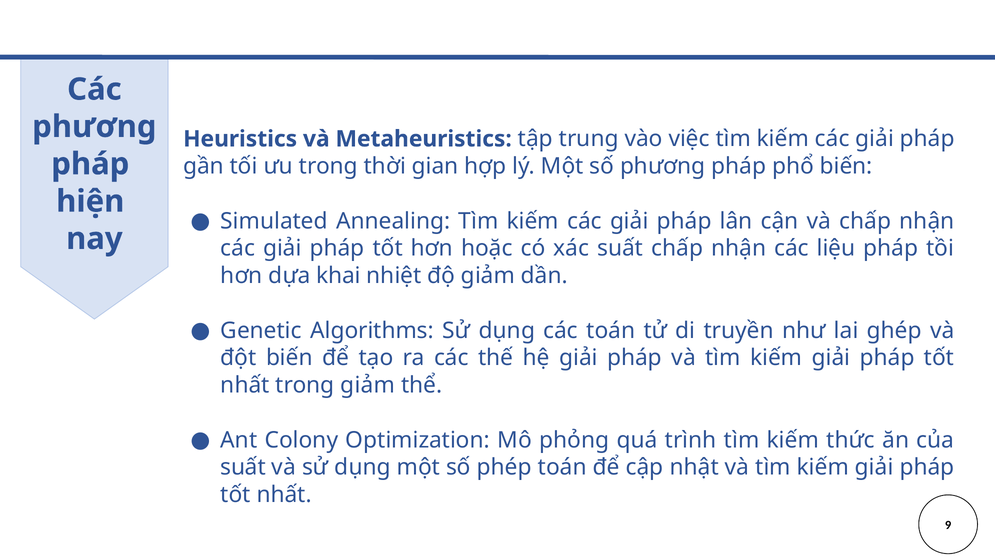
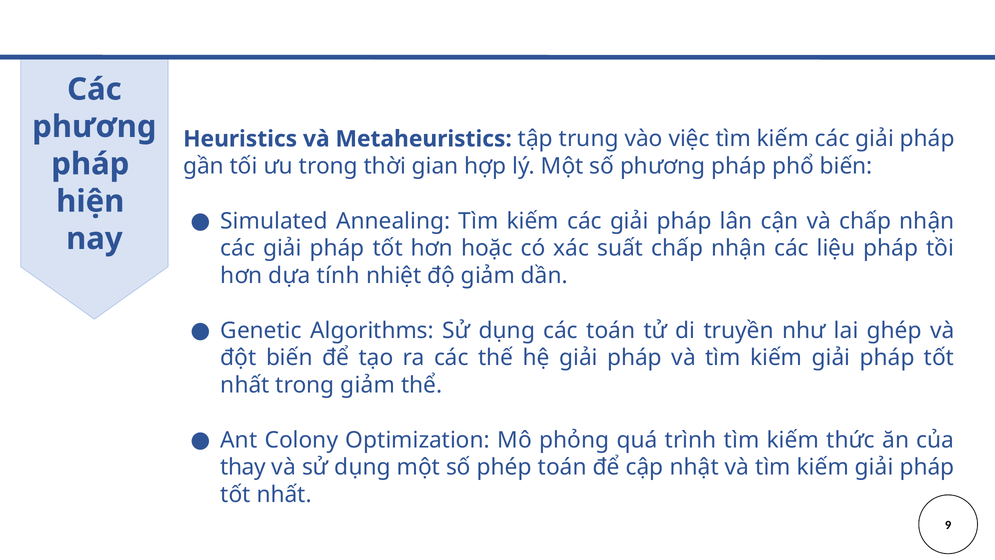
khai: khai -> tính (338, 276)
suất: suất -> thay (243, 467)
